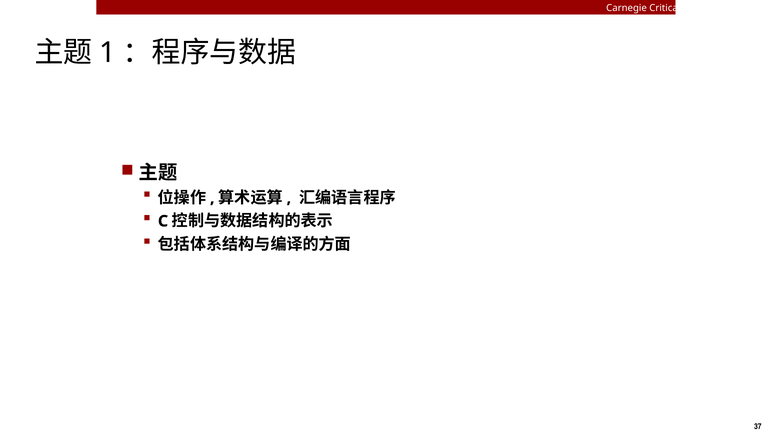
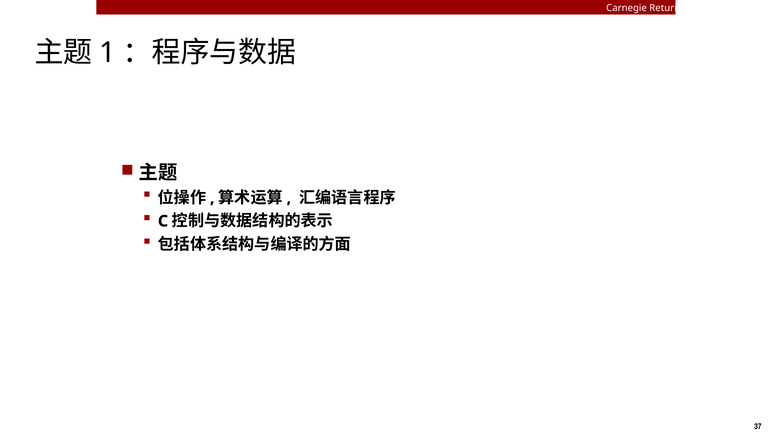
Critical: Critical -> Return (665, 8)
